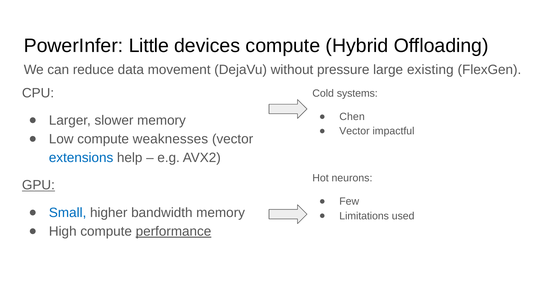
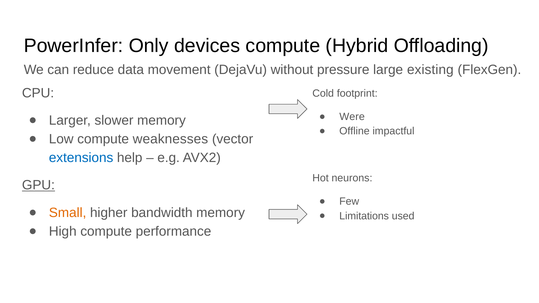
Little: Little -> Only (149, 46)
systems: systems -> footprint (357, 93)
Chen: Chen -> Were (352, 117)
Vector: Vector -> Offline (354, 131)
Small colour: blue -> orange (68, 213)
performance underline: present -> none (173, 231)
